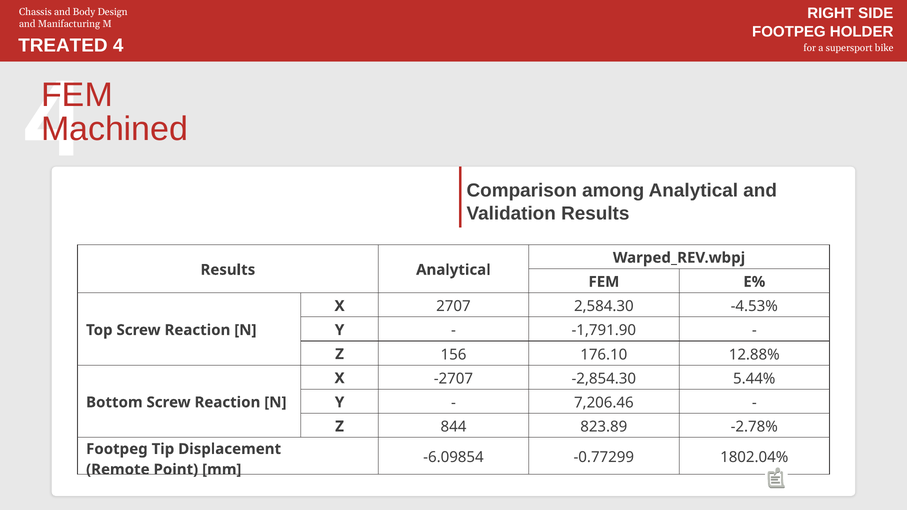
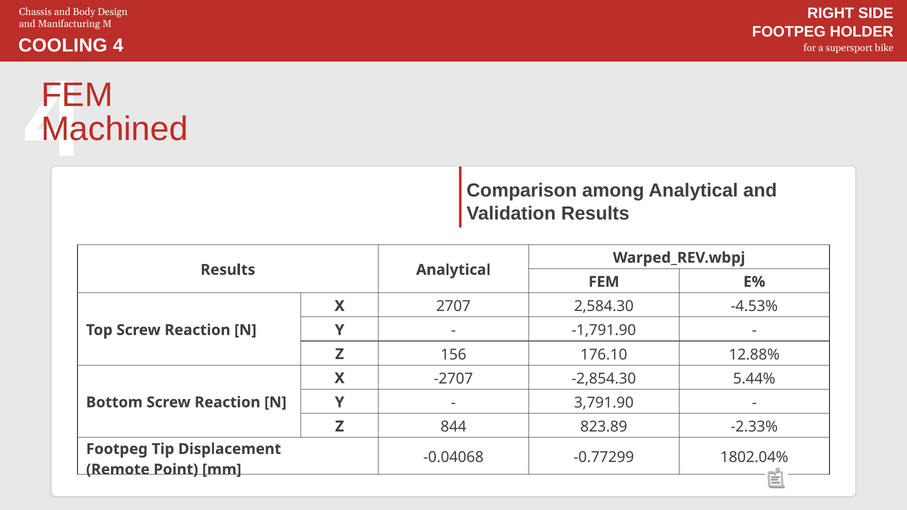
TREATED: TREATED -> COOLING (63, 45)
7,206.46: 7,206.46 -> 3,791.90 (604, 403)
-2.78%: -2.78% -> -2.33% (754, 427)
-6.09854: -6.09854 -> -0.04068 (453, 457)
